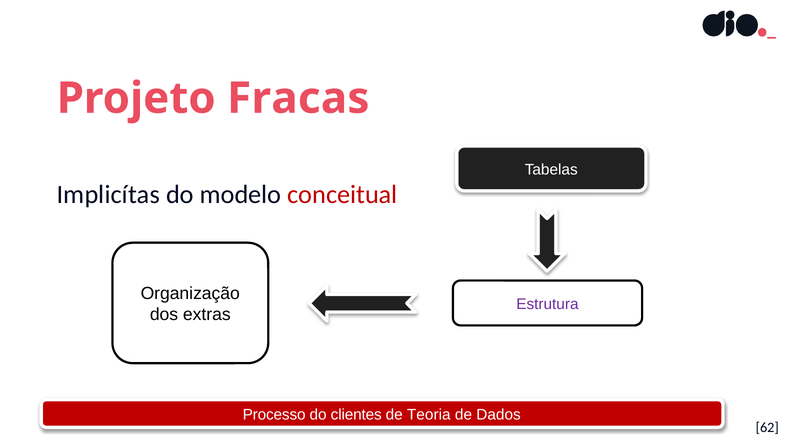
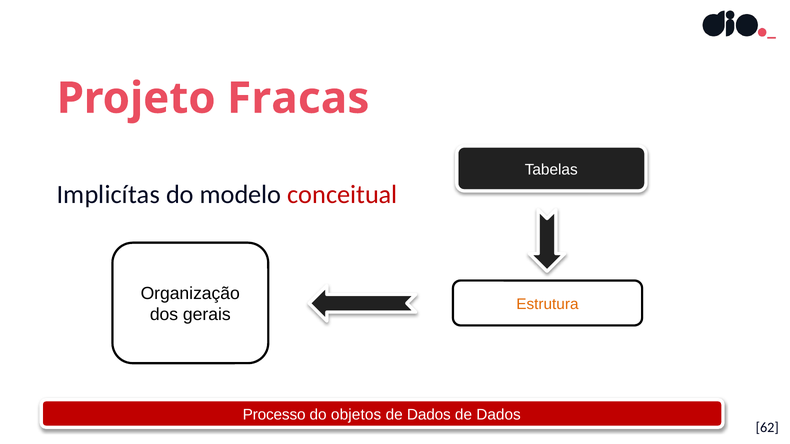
Estrutura colour: purple -> orange (547, 304)
extras: extras -> gerais (207, 315)
clientes: clientes -> objetos (356, 415)
Teoria: Teoria -> Dados (429, 415)
